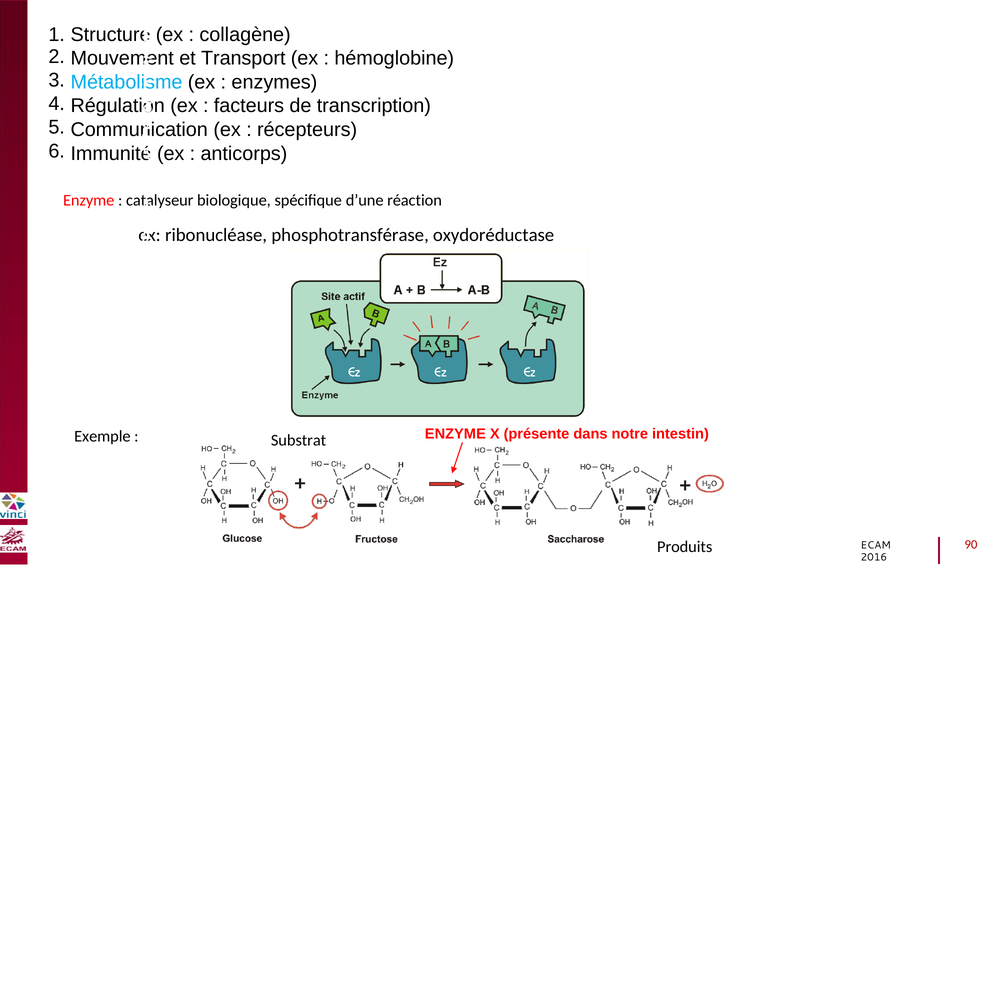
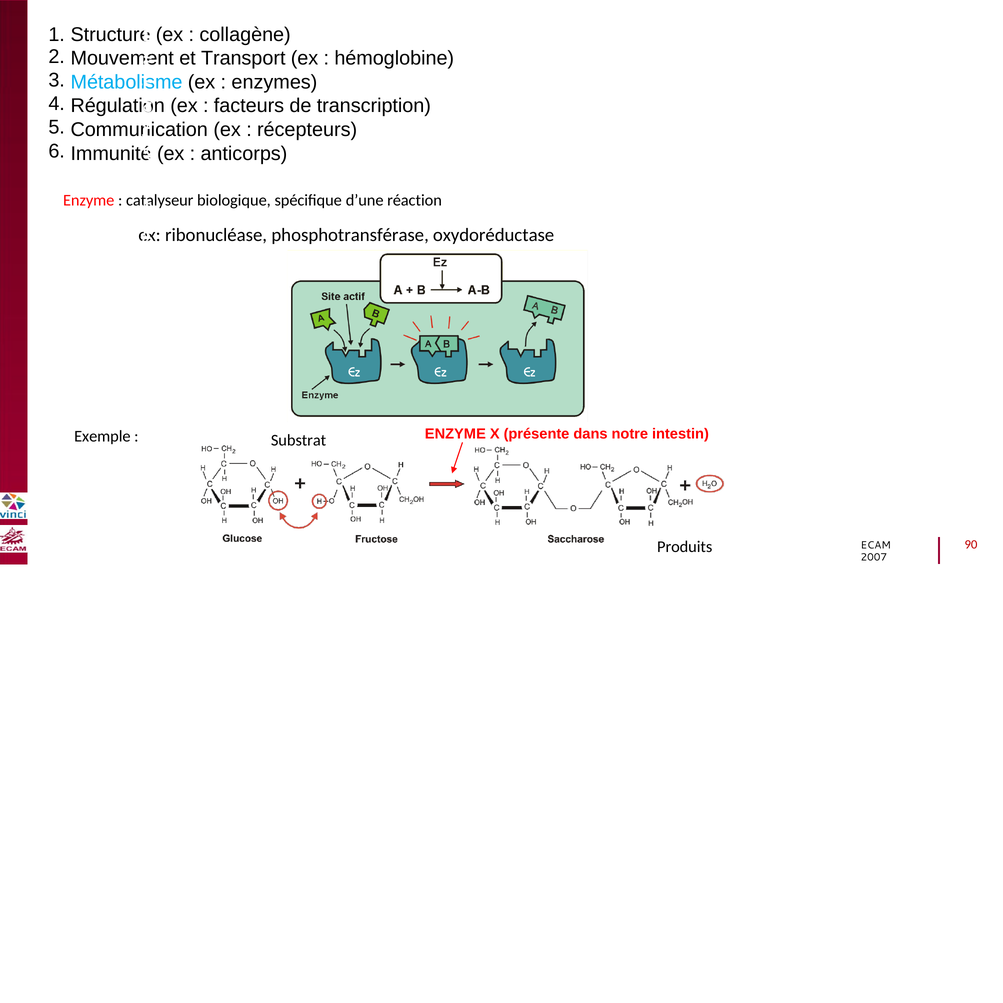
2016: 2016 -> 2007 (874, 557)
